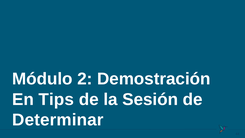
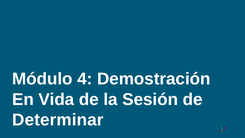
2: 2 -> 4 (85, 79)
Tips: Tips -> Vida (56, 99)
